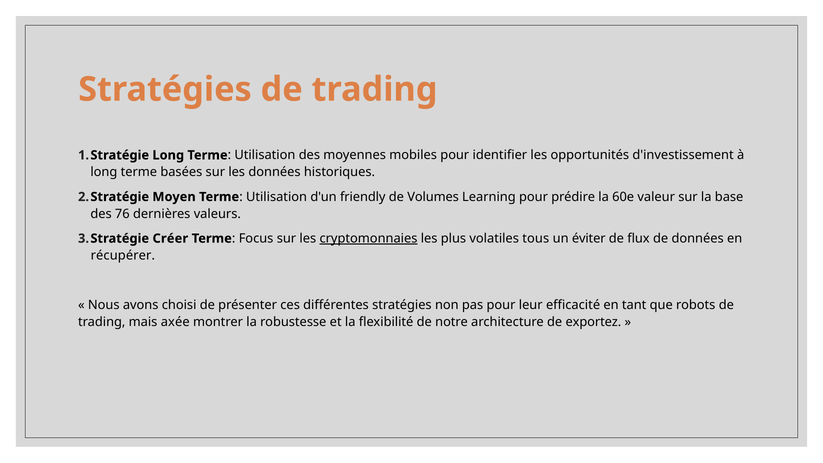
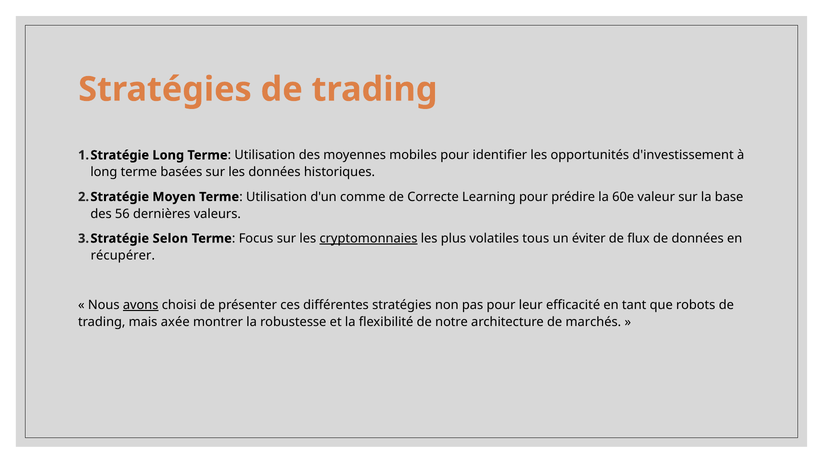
friendly: friendly -> comme (363, 197)
Volumes: Volumes -> Correcte (433, 197)
76: 76 -> 56 (122, 214)
Créer: Créer -> Selon (170, 238)
avons underline: none -> present (141, 305)
exportez: exportez -> marchés (593, 322)
